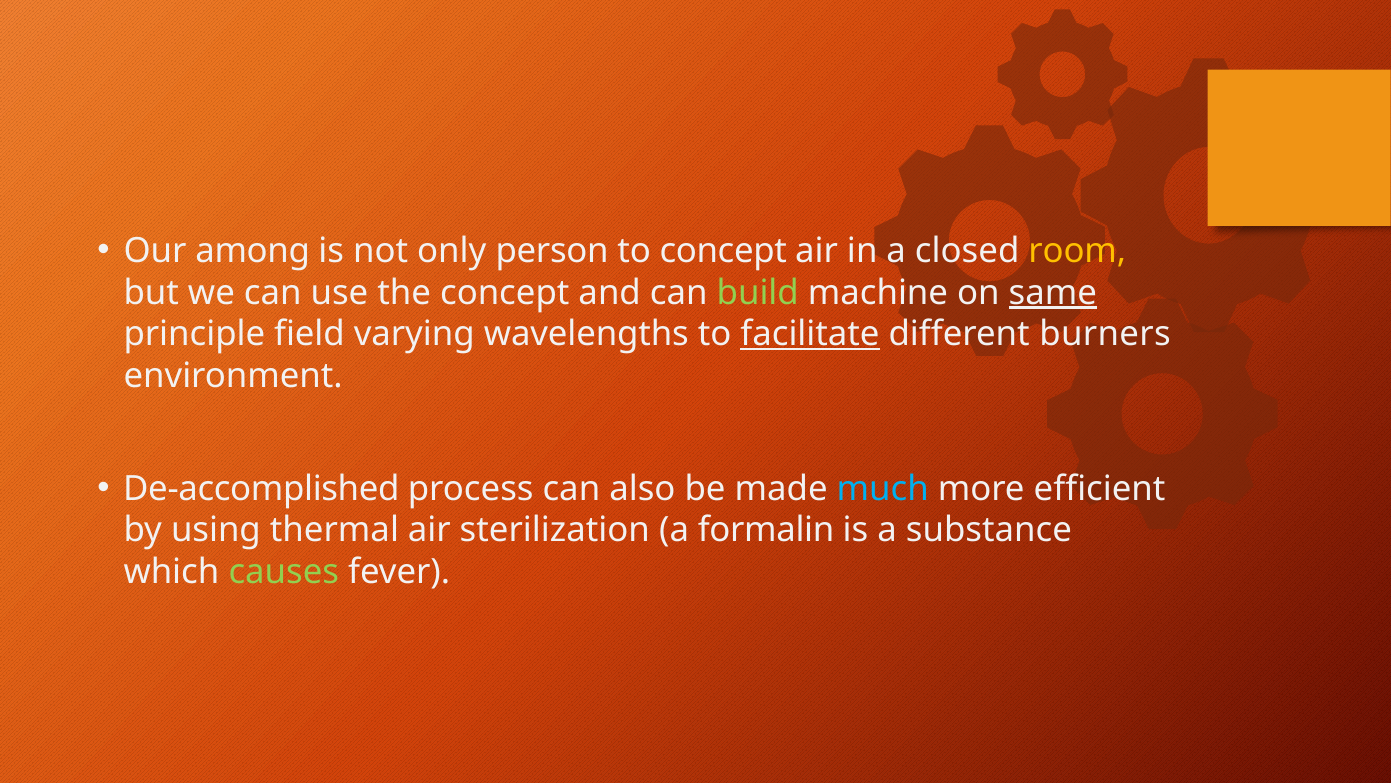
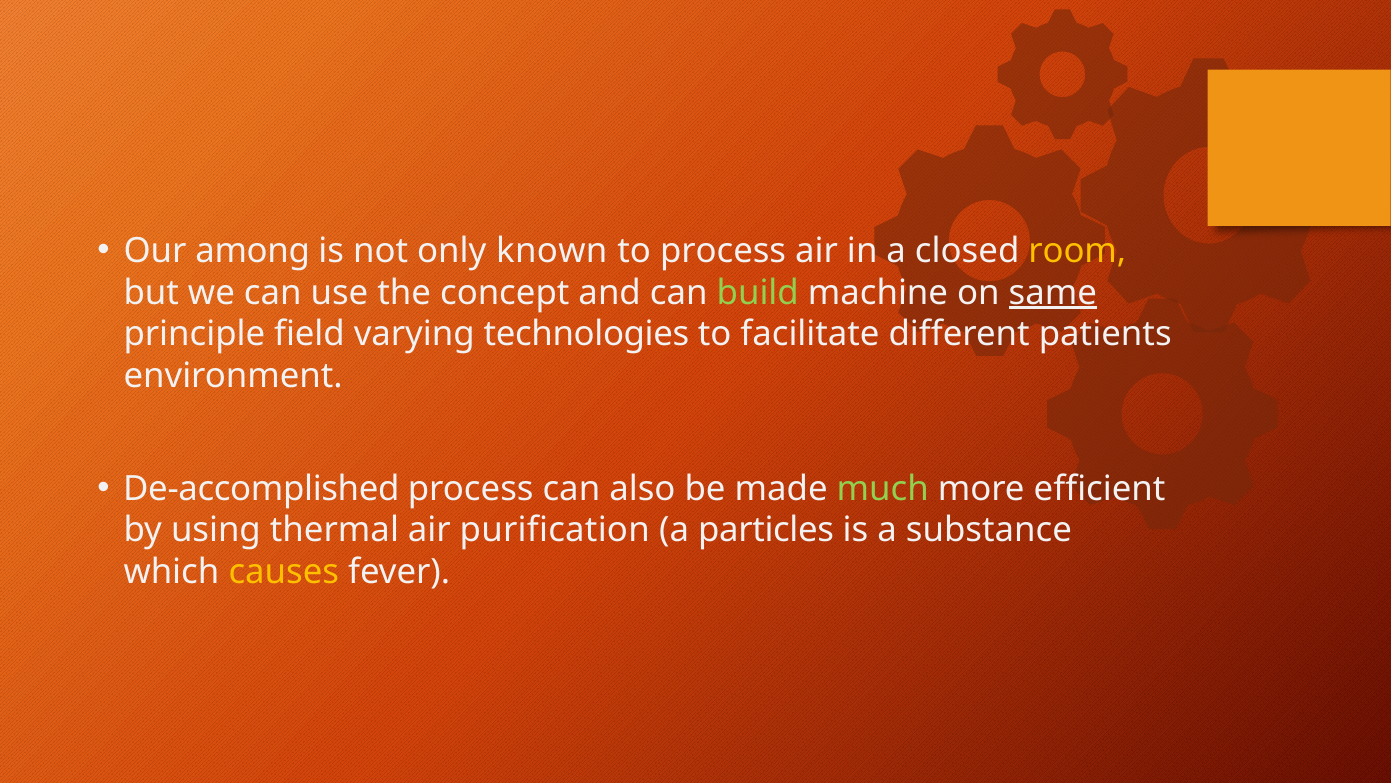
person: person -> known (552, 251)
to concept: concept -> process (723, 251)
wavelengths: wavelengths -> technologies (586, 334)
facilitate underline: present -> none (810, 334)
burners: burners -> patients (1105, 334)
much colour: light blue -> light green (883, 488)
sterilization: sterilization -> purification (555, 530)
formalin: formalin -> particles (766, 530)
causes colour: light green -> yellow (284, 572)
